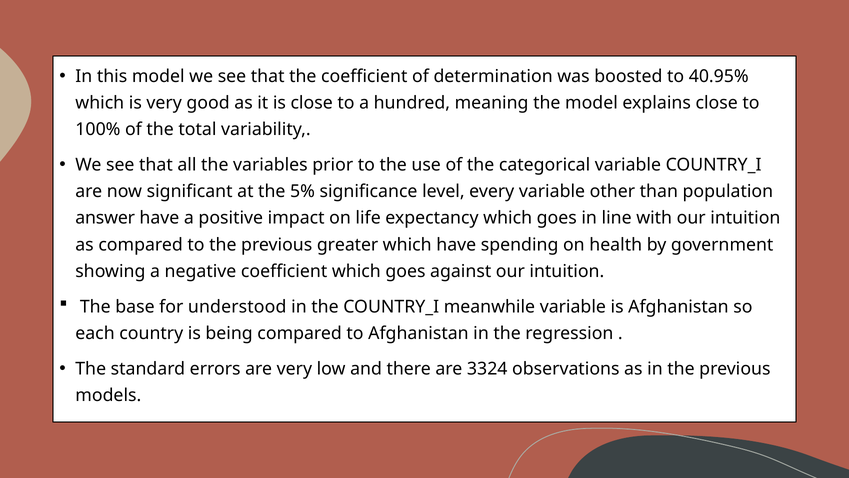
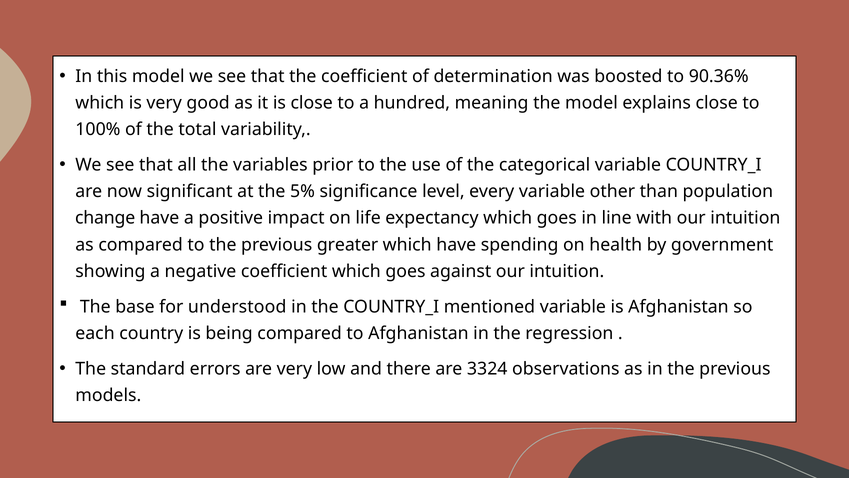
40.95%: 40.95% -> 90.36% (719, 76)
answer: answer -> change (105, 218)
meanwhile: meanwhile -> mentioned (489, 306)
